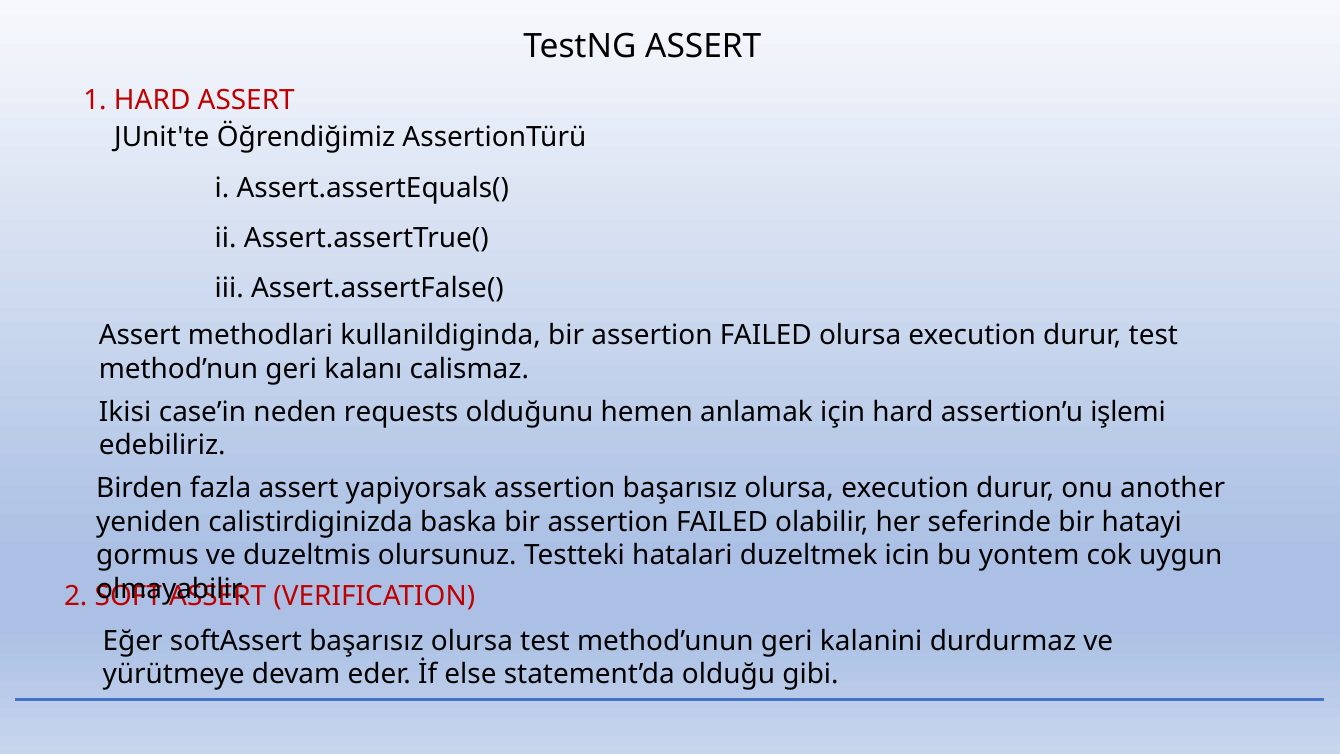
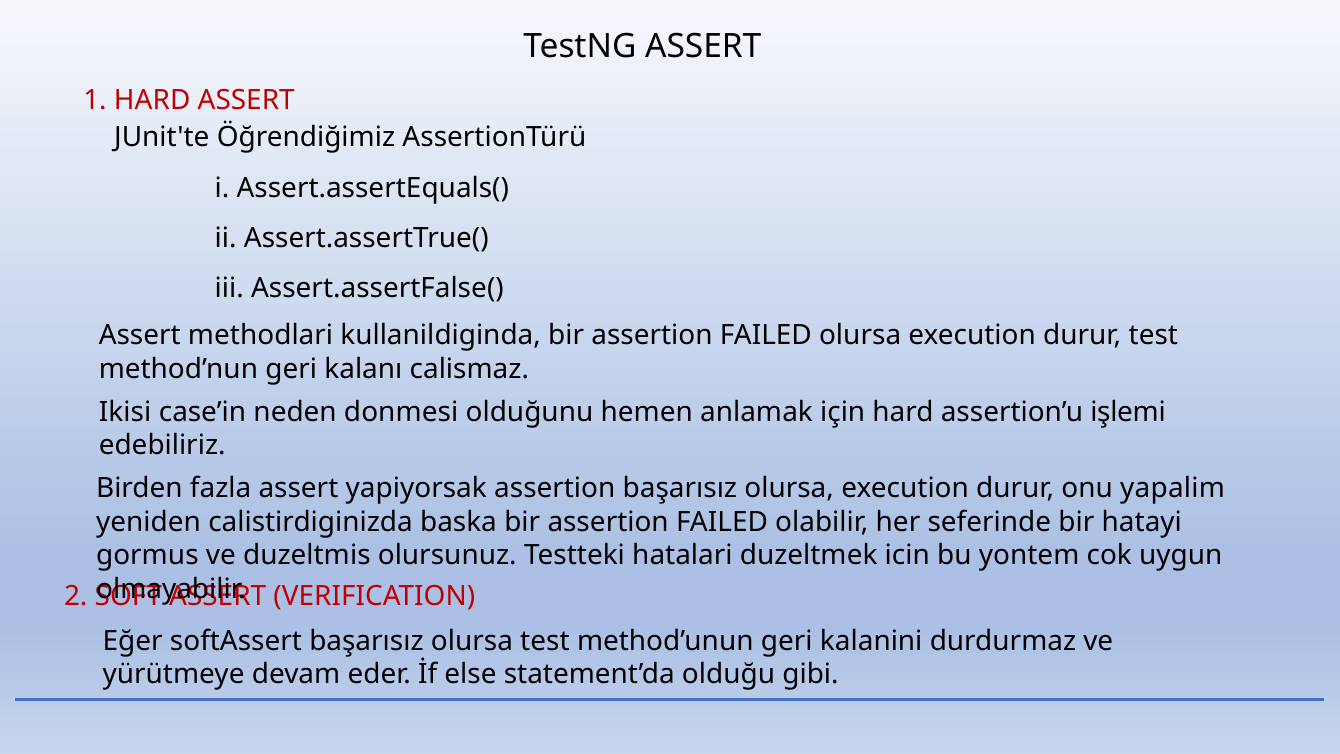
requests: requests -> donmesi (401, 412)
another: another -> yapalim (1173, 488)
